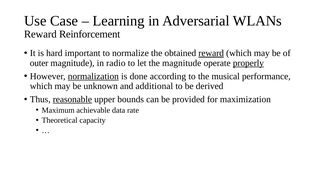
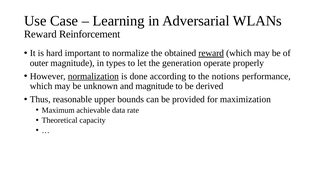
radio: radio -> types (116, 63)
the magnitude: magnitude -> generation (182, 63)
properly underline: present -> none (248, 63)
musical: musical -> notions (226, 76)
and additional: additional -> magnitude (154, 86)
reasonable underline: present -> none (72, 99)
